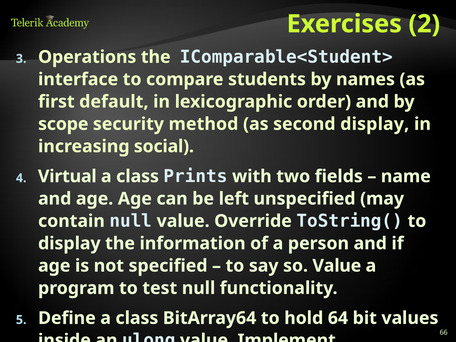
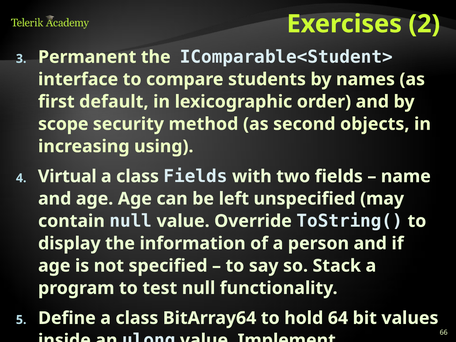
Operations: Operations -> Permanent (87, 57)
second display: display -> objects (375, 124)
social: social -> using (164, 146)
class Prints: Prints -> Fields (196, 176)
so Value: Value -> Stack (337, 266)
